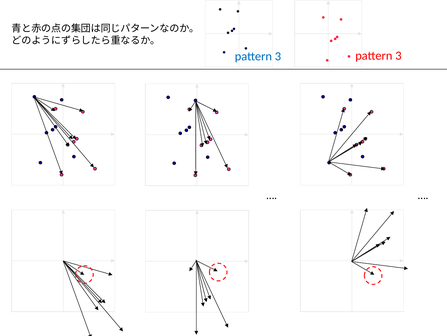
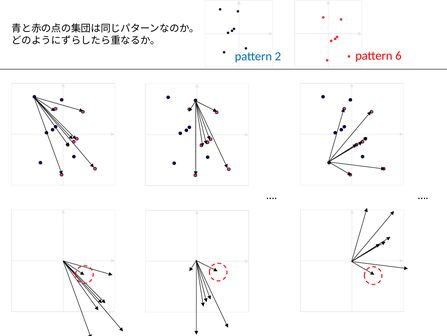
3: 3 -> 2 (278, 56)
3: 3 -> 6 (398, 56)
